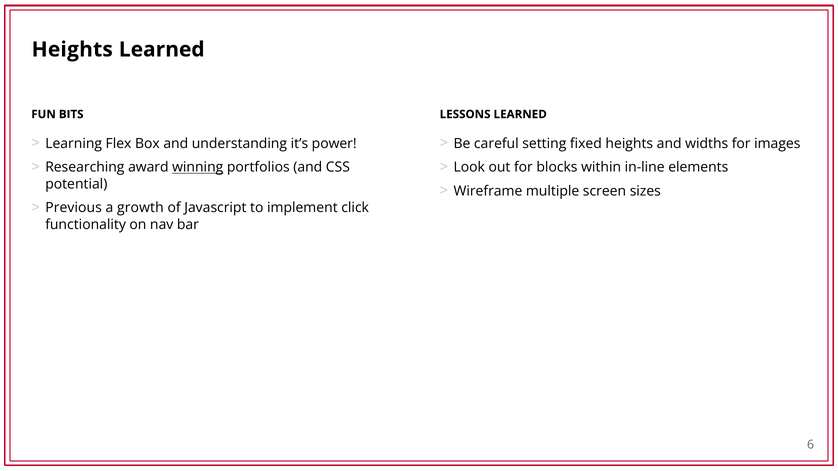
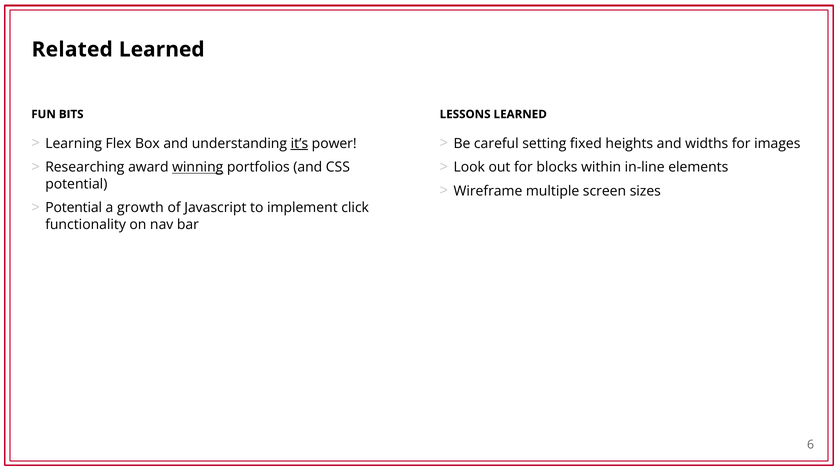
Heights: Heights -> Related (72, 50)
it’s underline: none -> present (299, 144)
Previous: Previous -> Potential (74, 208)
